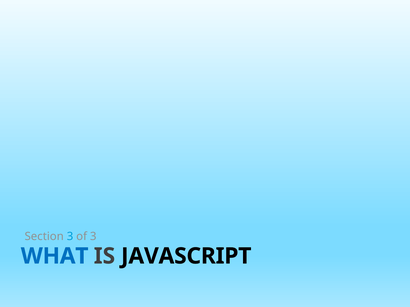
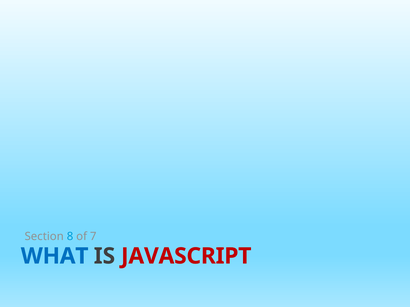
Section 3: 3 -> 8 (70, 237)
of 3: 3 -> 7 (93, 237)
JAVASCRIPT colour: black -> red (186, 256)
